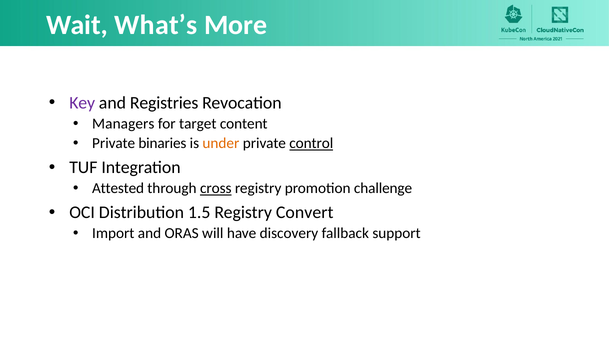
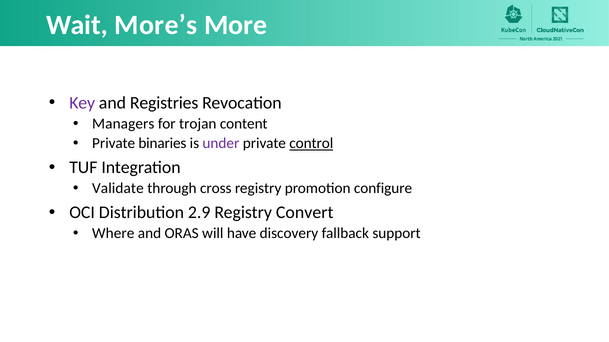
What’s: What’s -> More’s (156, 25)
target: target -> trojan (198, 124)
under colour: orange -> purple (221, 144)
Attested: Attested -> Validate (118, 189)
cross underline: present -> none (216, 189)
challenge: challenge -> configure (383, 189)
1.5: 1.5 -> 2.9 (199, 213)
Import: Import -> Where (113, 234)
